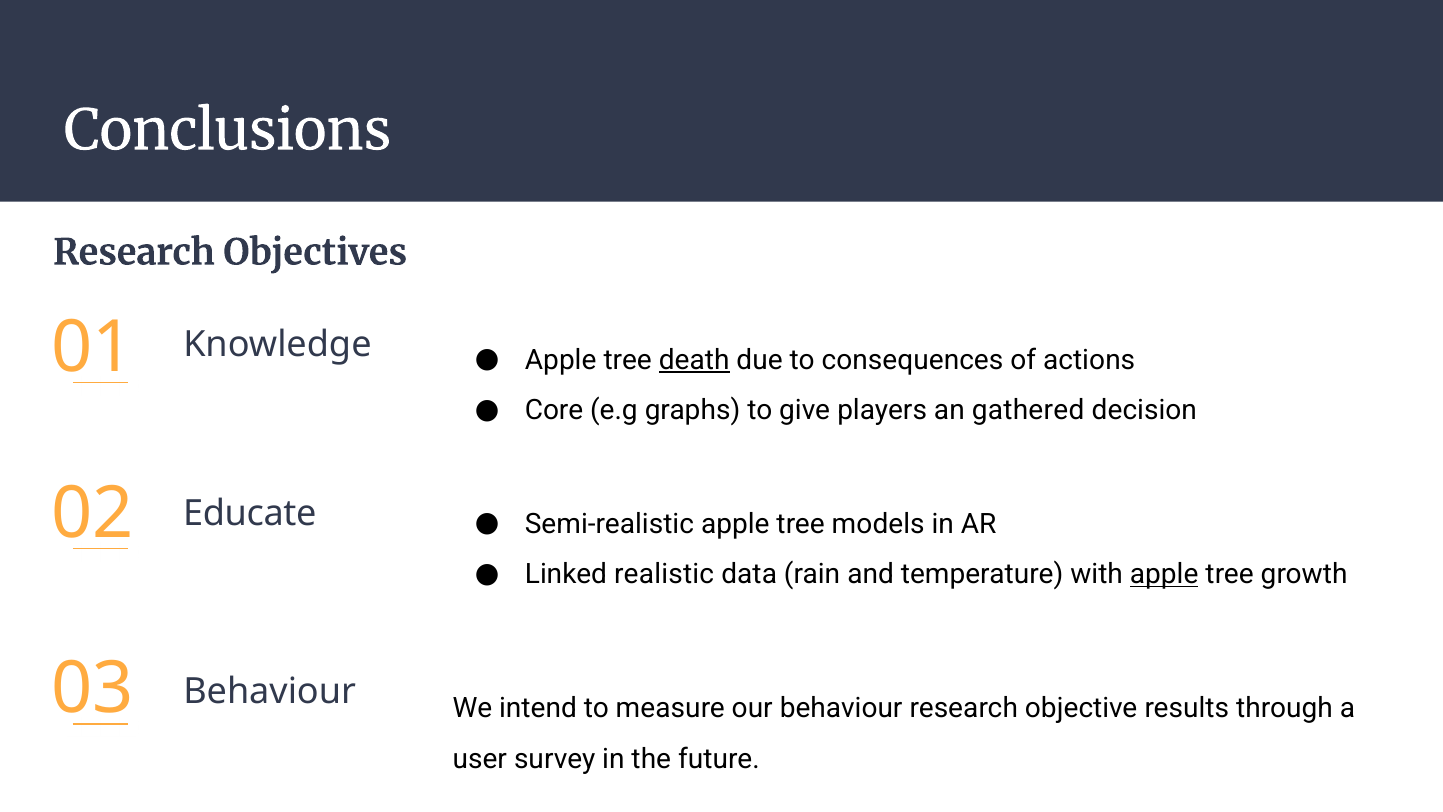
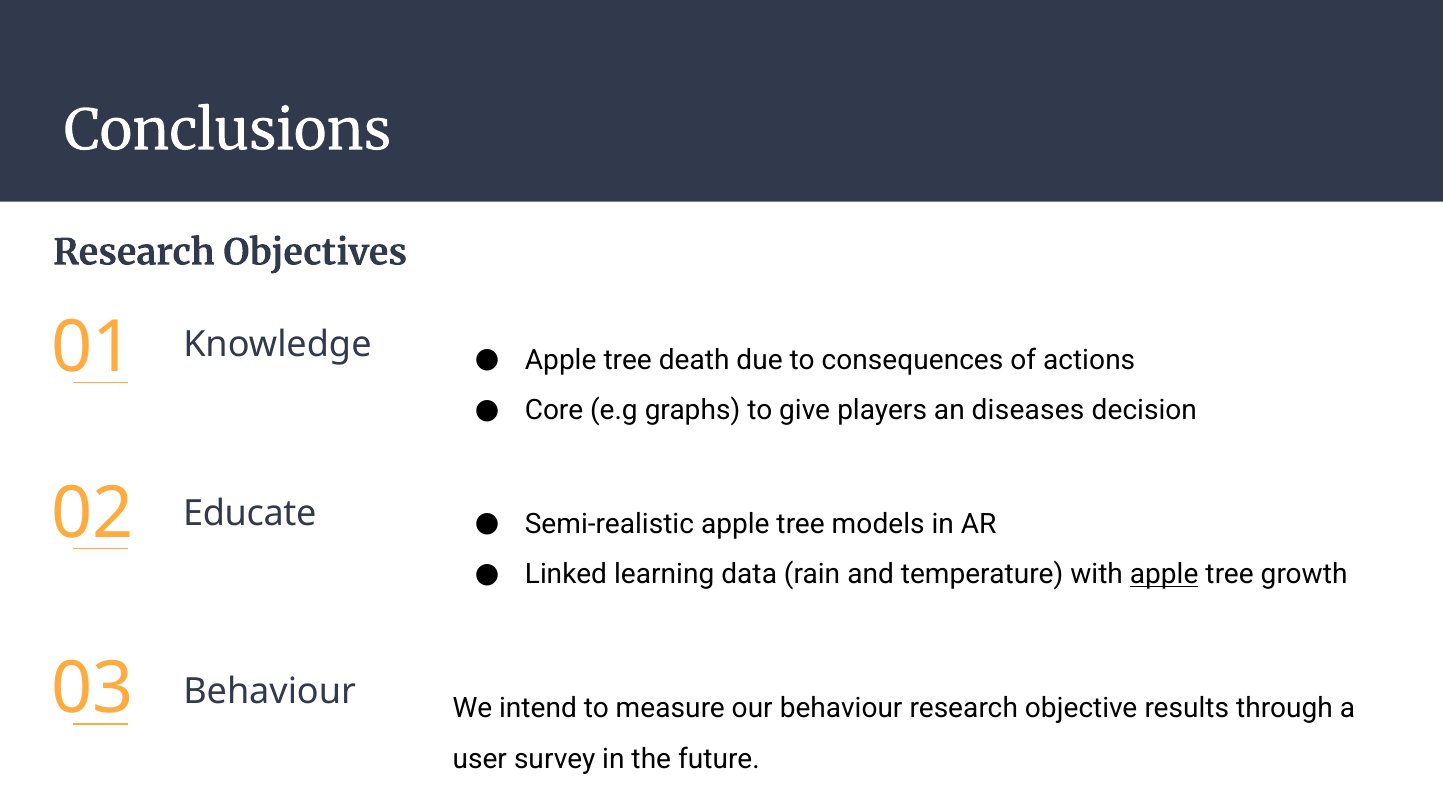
death underline: present -> none (694, 360)
gathered: gathered -> diseases (1028, 410)
realistic: realistic -> learning (664, 574)
